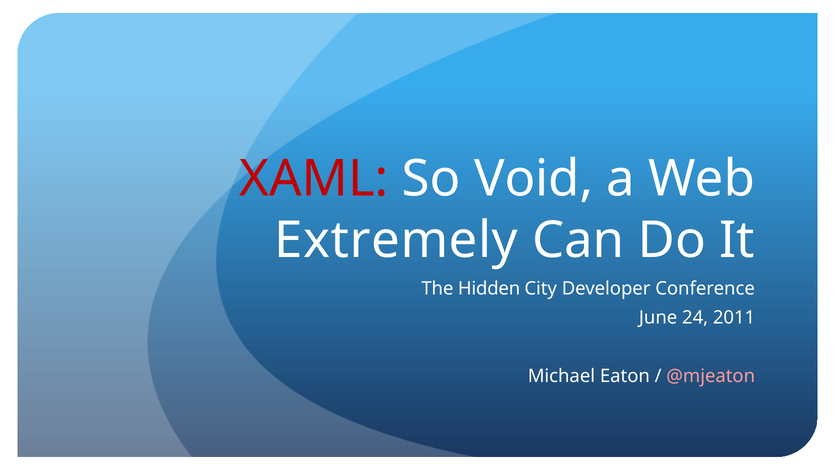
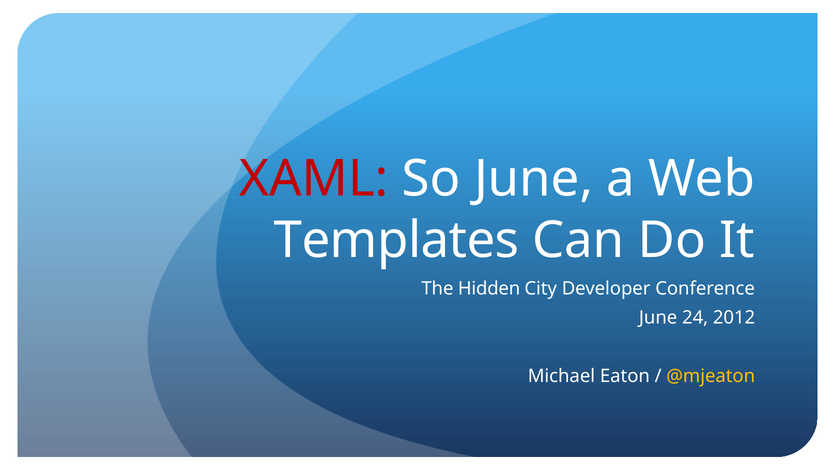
So Void: Void -> June (534, 179)
Extremely: Extremely -> Templates (397, 240)
2011: 2011 -> 2012 (734, 317)
@mjeaton colour: pink -> yellow (711, 376)
